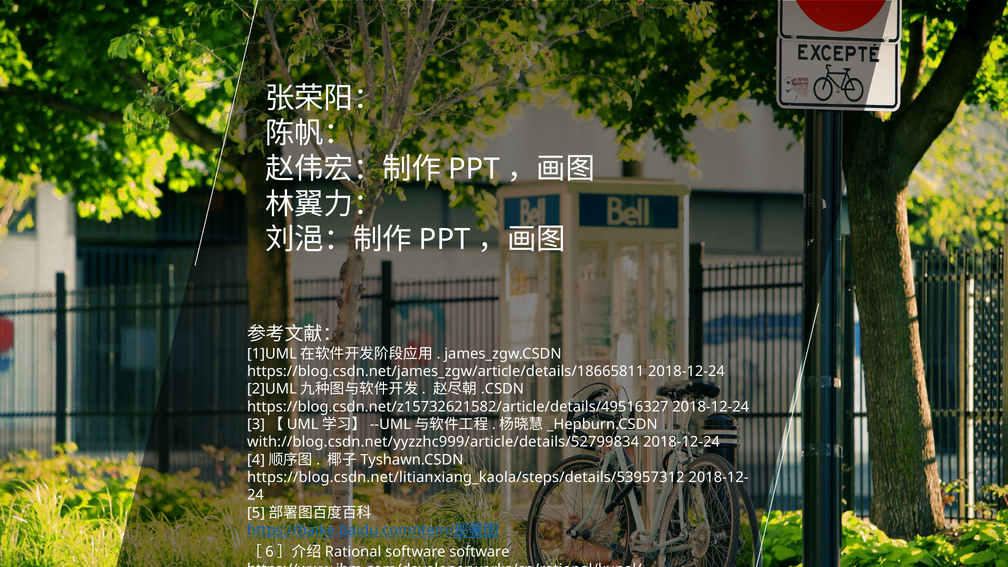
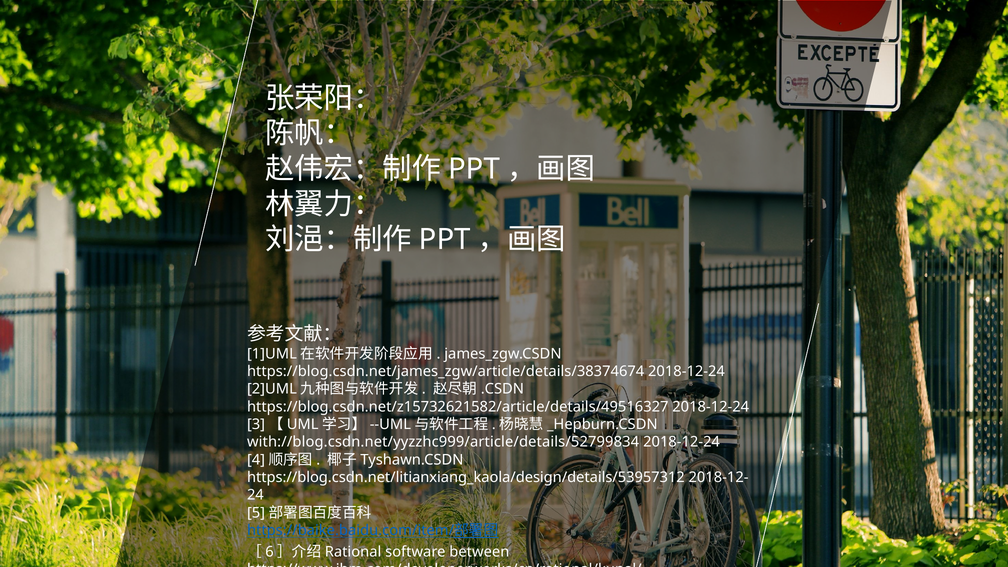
https://blog.csdn.net/james_zgw/article/details/18665811: https://blog.csdn.net/james_zgw/article/details/18665811 -> https://blog.csdn.net/james_zgw/article/details/38374674 (446, 371)
https://blog.csdn.net/litianxiang_kaola/steps/details/53957312: https://blog.csdn.net/litianxiang_kaola/steps/details/53957312 -> https://blog.csdn.net/litianxiang_kaola/design/details/53957312 (466, 477)
software software: software -> between (479, 552)
